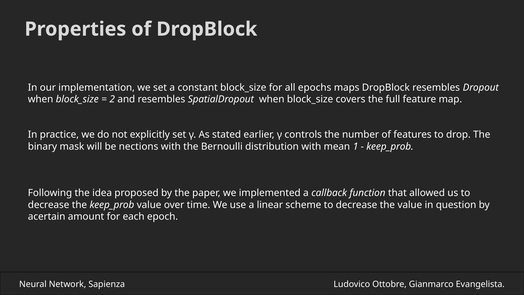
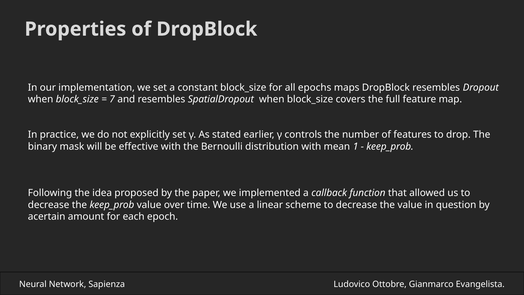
2: 2 -> 7 (112, 99)
nections: nections -> effective (139, 146)
